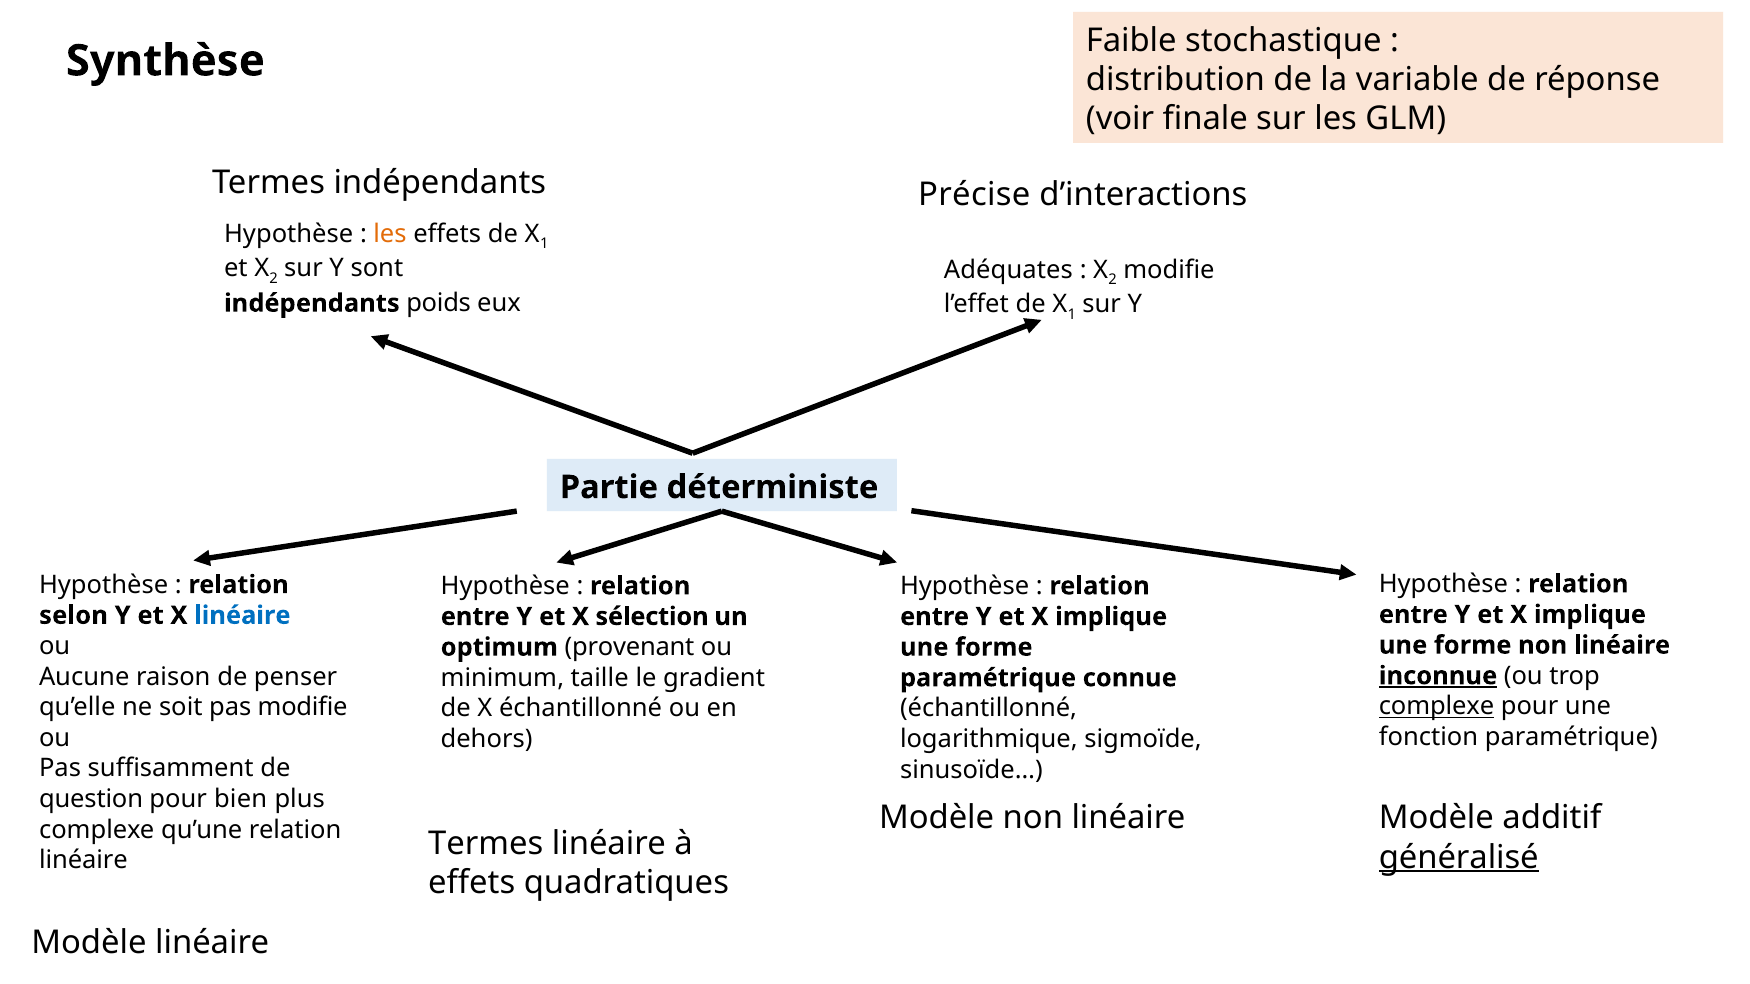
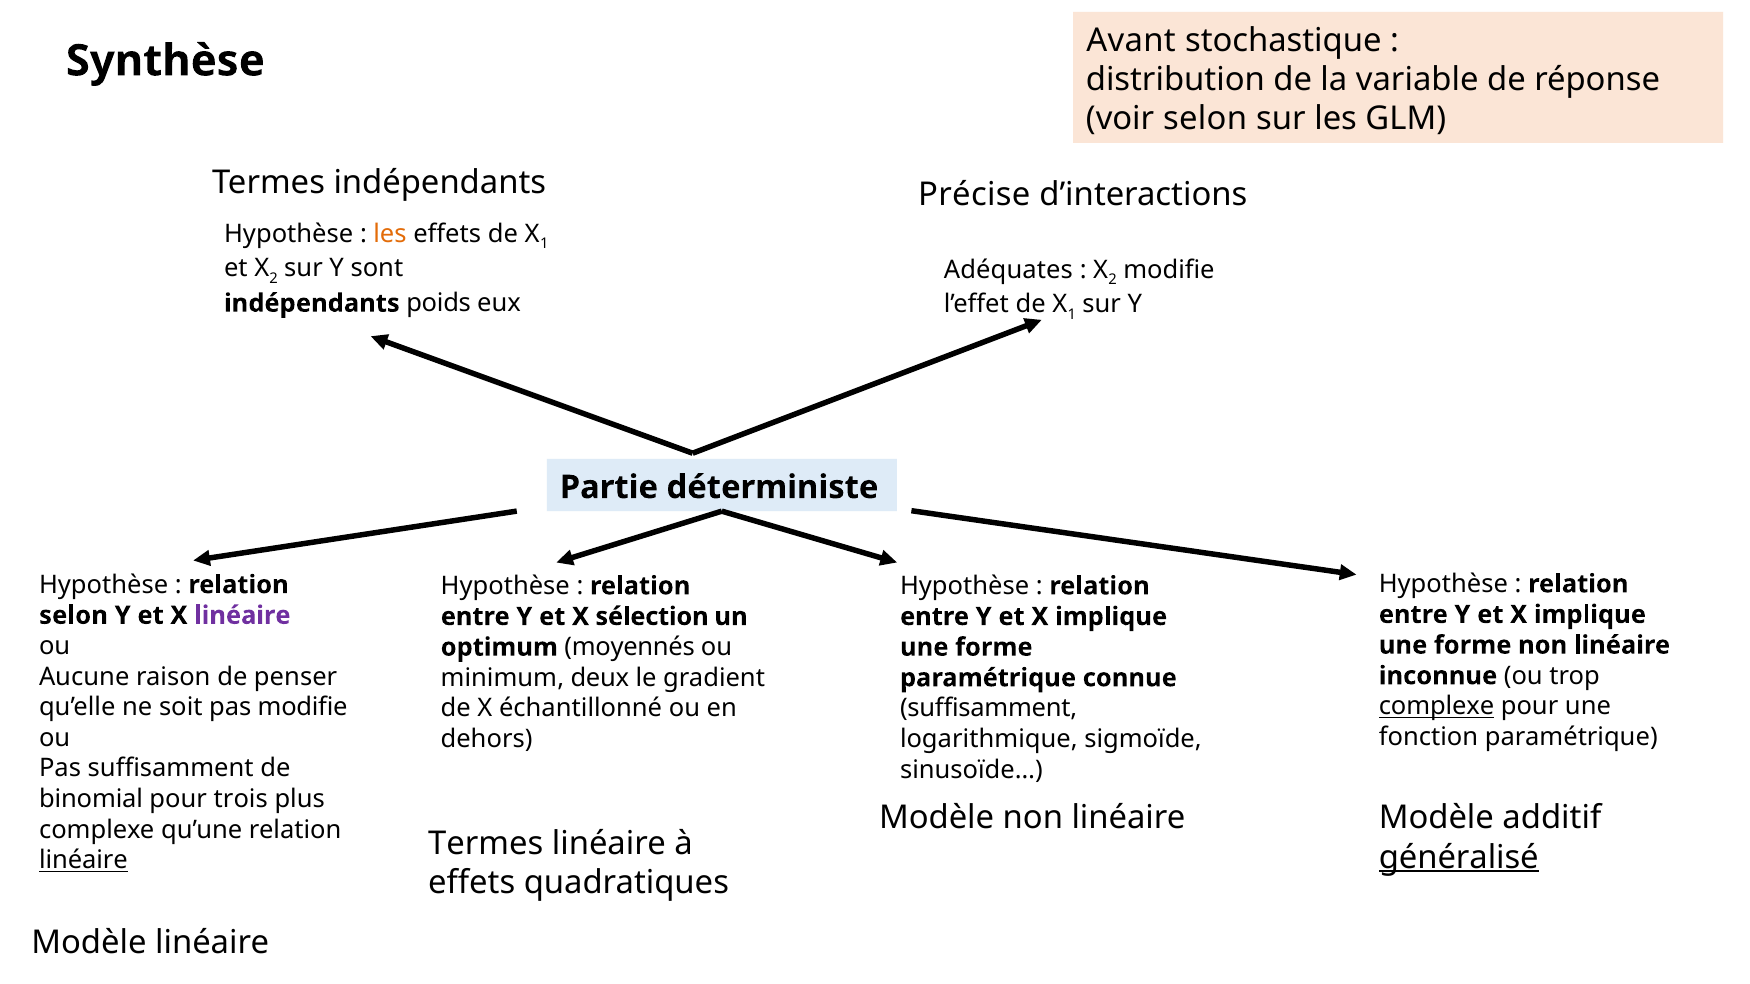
Faible: Faible -> Avant (1131, 40)
voir finale: finale -> selon (1205, 119)
linéaire colour: blue -> purple (242, 616)
provenant: provenant -> moyennés (630, 647)
taille: taille -> deux (600, 678)
inconnue underline: present -> none (1438, 676)
échantillonné: échantillonné -> suffisamment (989, 709)
question: question -> binomial (91, 799)
bien: bien -> trois (241, 799)
linéaire underline: none -> present (83, 861)
